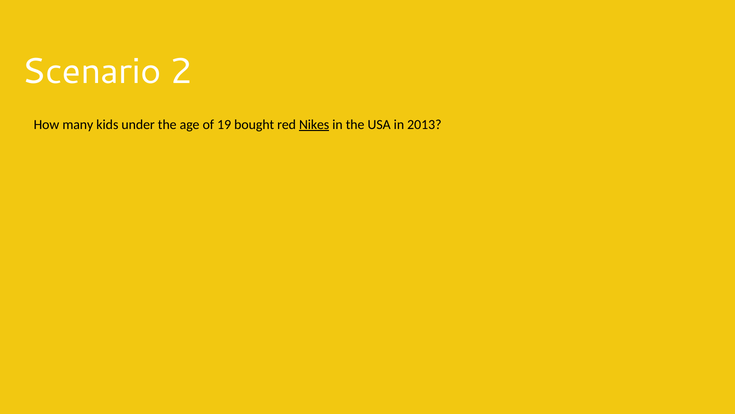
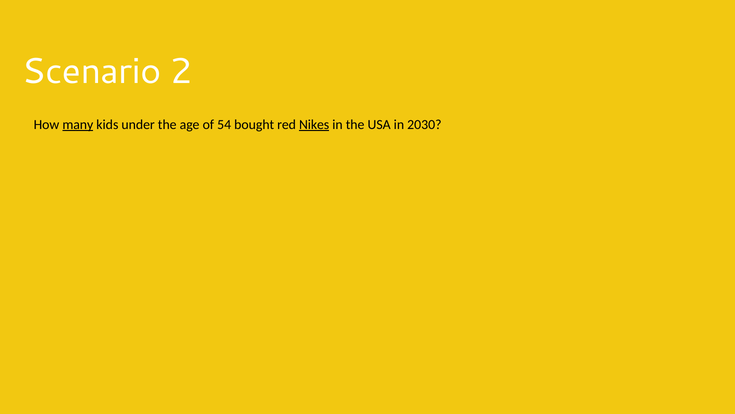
many underline: none -> present (78, 124)
19: 19 -> 54 (224, 124)
2013: 2013 -> 2030 (424, 124)
